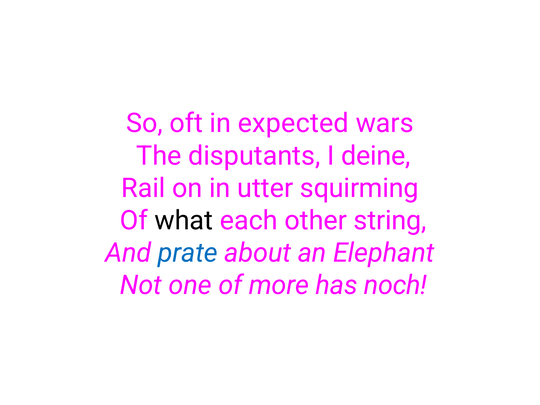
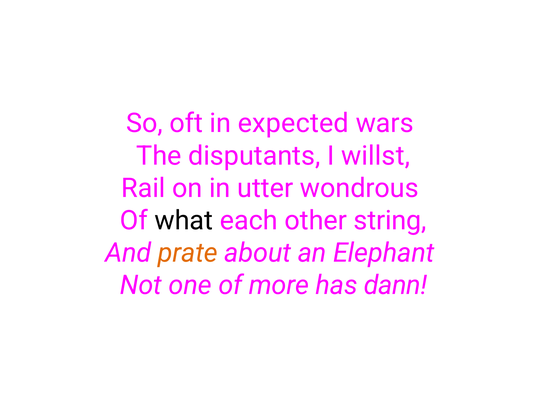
deine: deine -> willst (376, 156)
squirming: squirming -> wondrous (359, 188)
prate colour: blue -> orange (188, 253)
noch: noch -> dann (395, 285)
